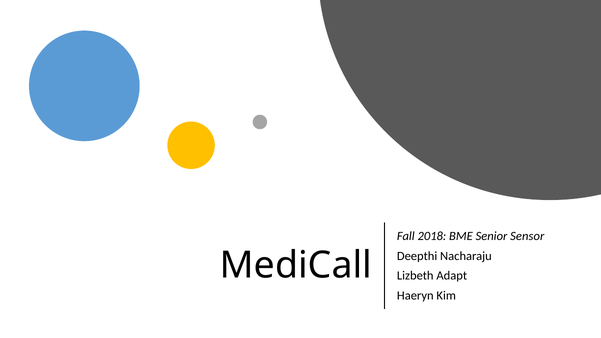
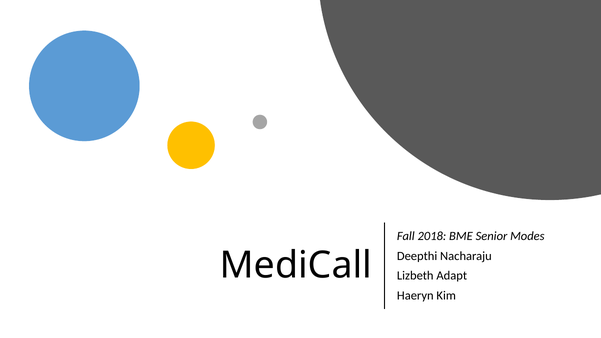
Sensor: Sensor -> Modes (527, 236)
